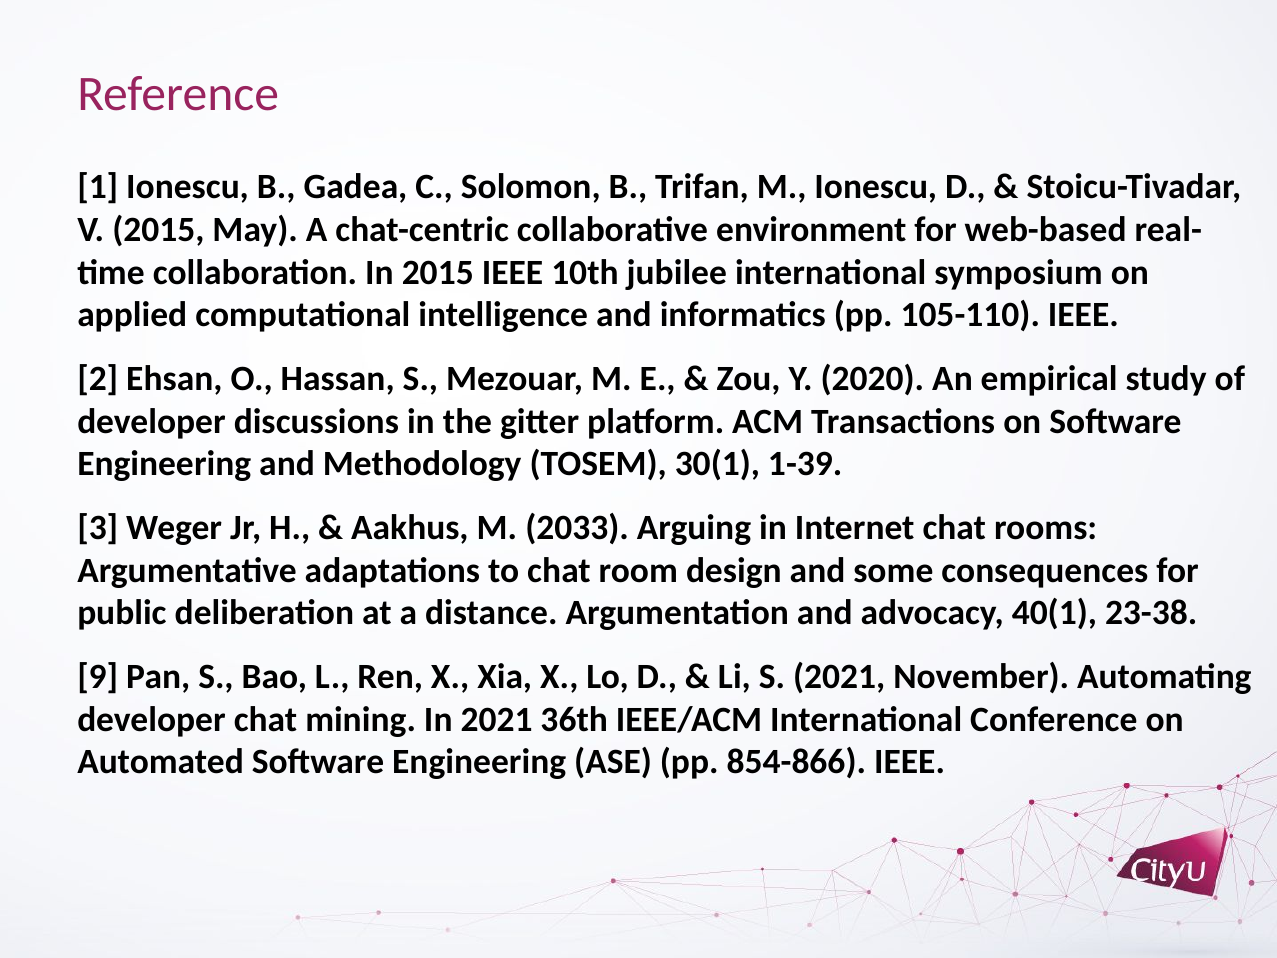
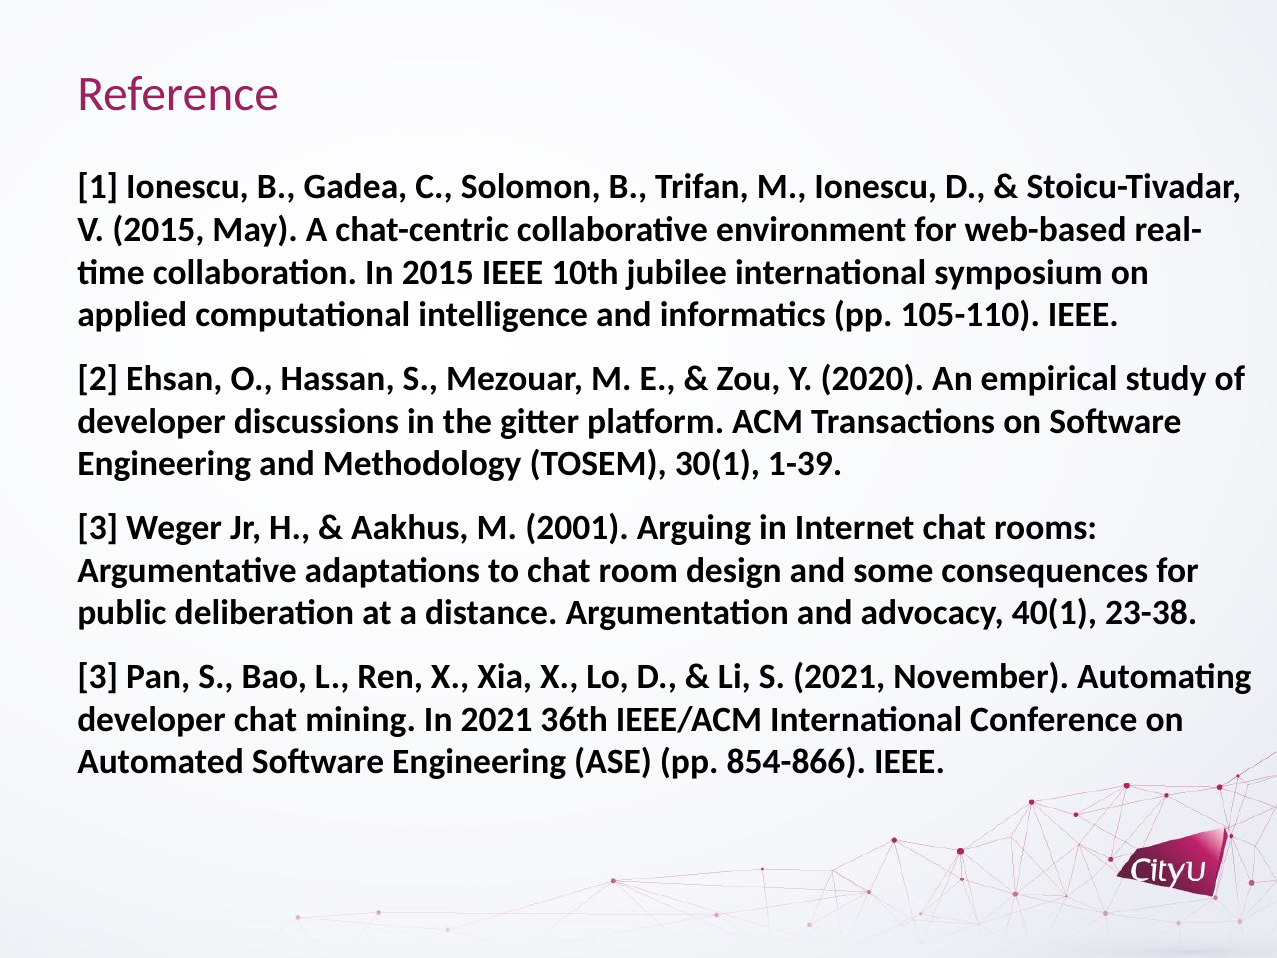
2033: 2033 -> 2001 (577, 528)
9: 9 -> 3 (98, 677)
